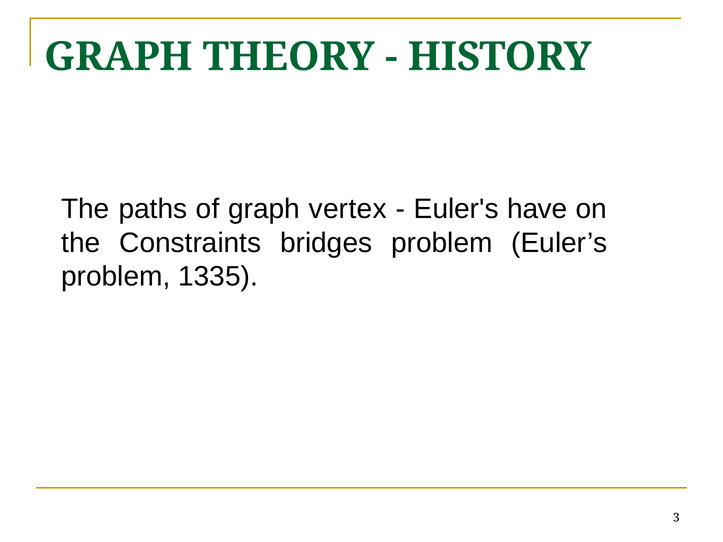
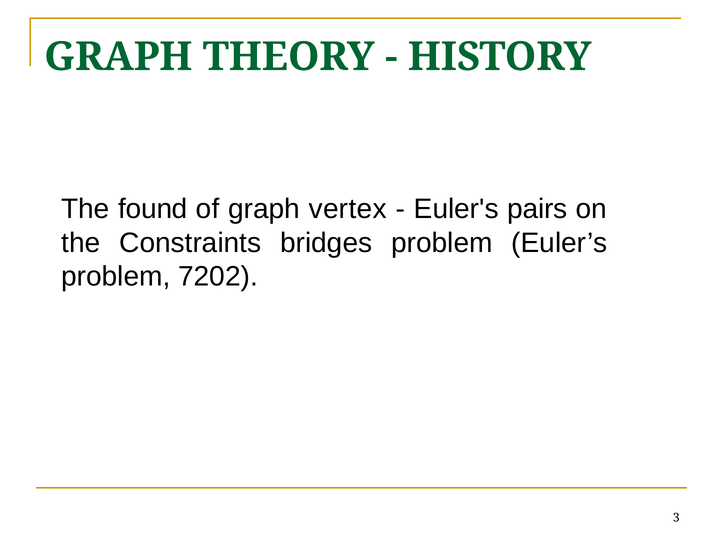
paths: paths -> found (153, 209)
have: have -> pairs (537, 209)
1335: 1335 -> 7202 (218, 277)
